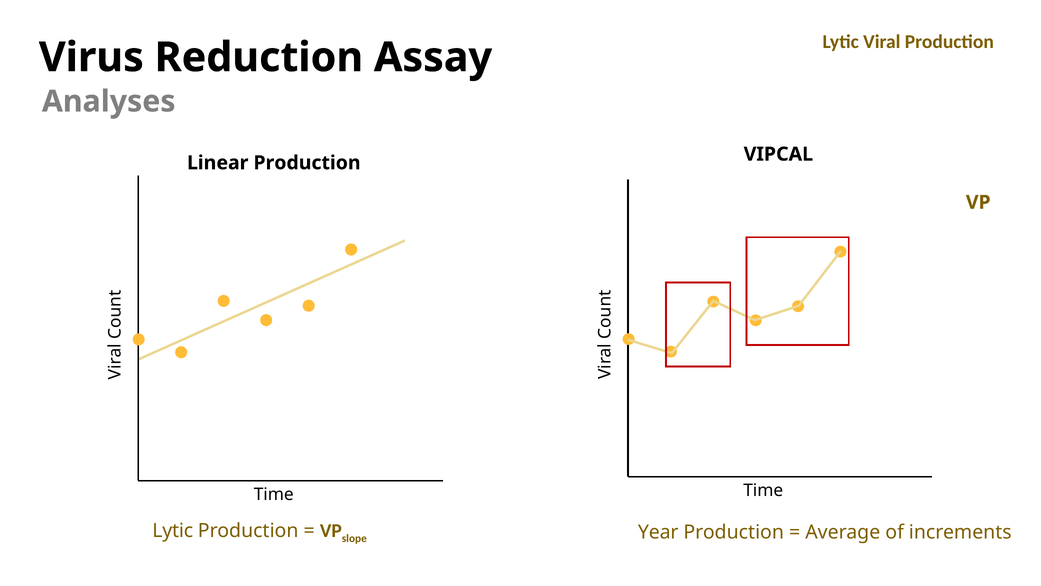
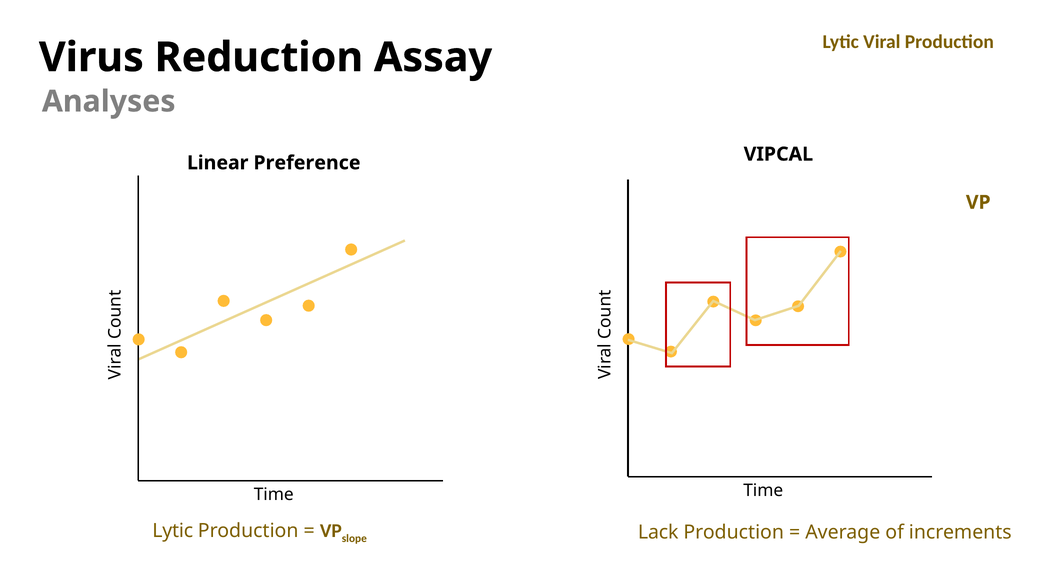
Linear Production: Production -> Preference (307, 163)
Year: Year -> Lack (658, 532)
